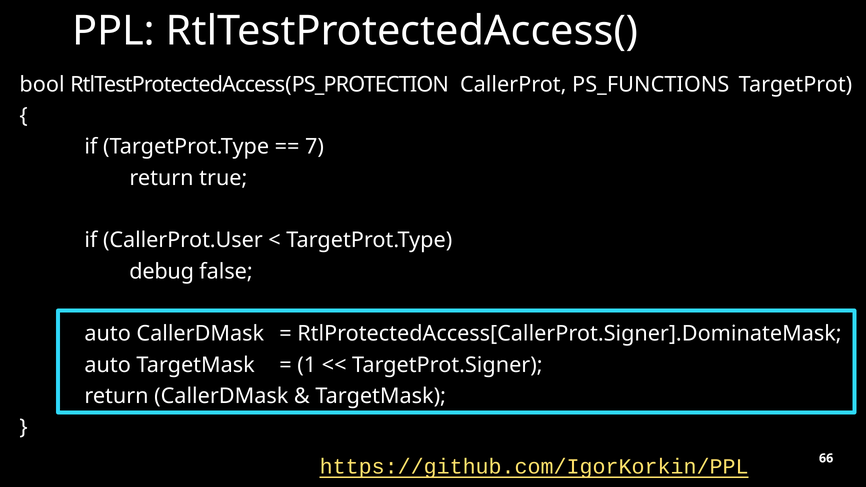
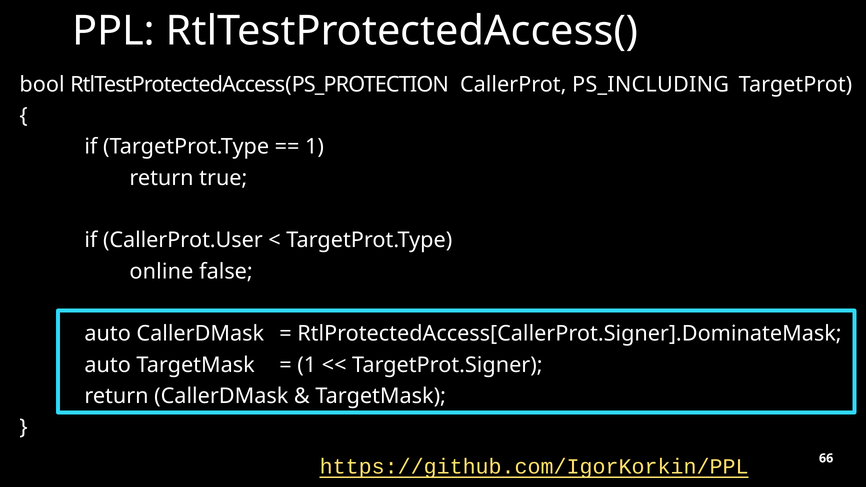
PS_FUNCTIONS: PS_FUNCTIONS -> PS_INCLUDING (651, 84)
7: 7 -> 1 (315, 147)
debug: debug -> online (161, 271)
